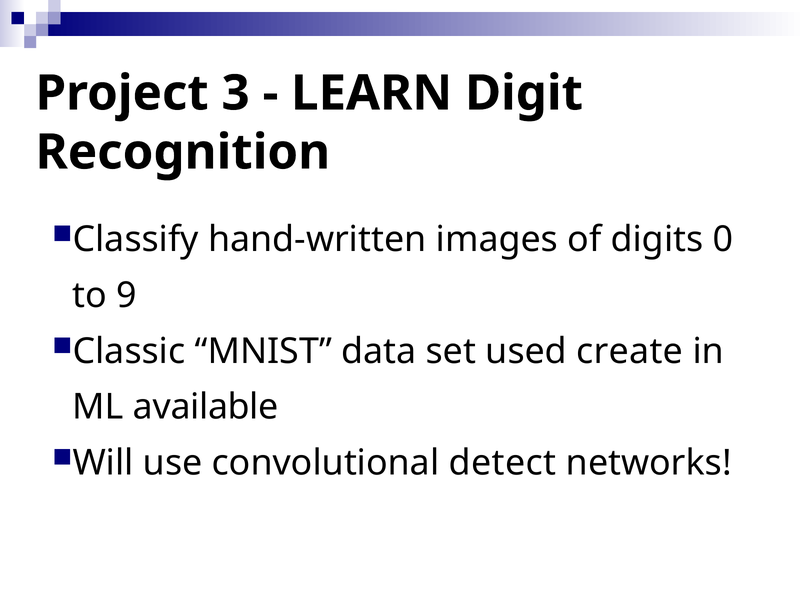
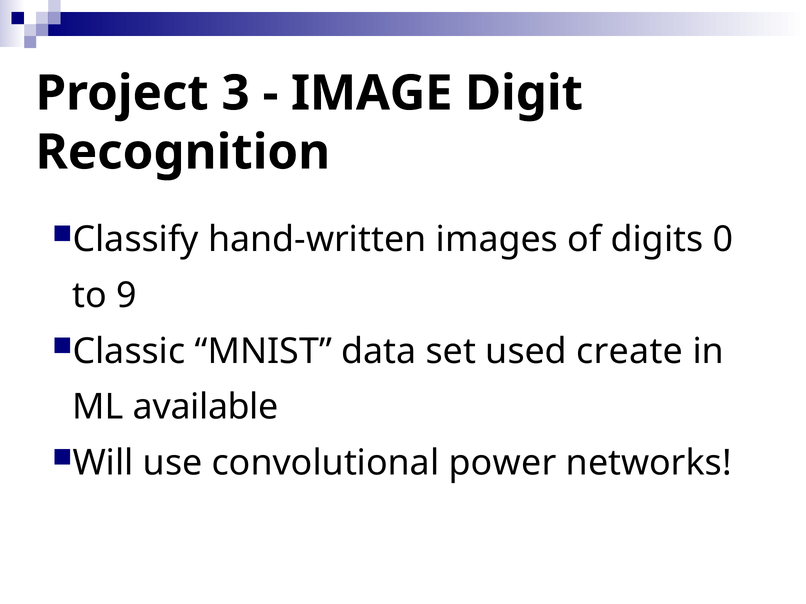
LEARN: LEARN -> IMAGE (372, 93)
detect: detect -> power (502, 463)
